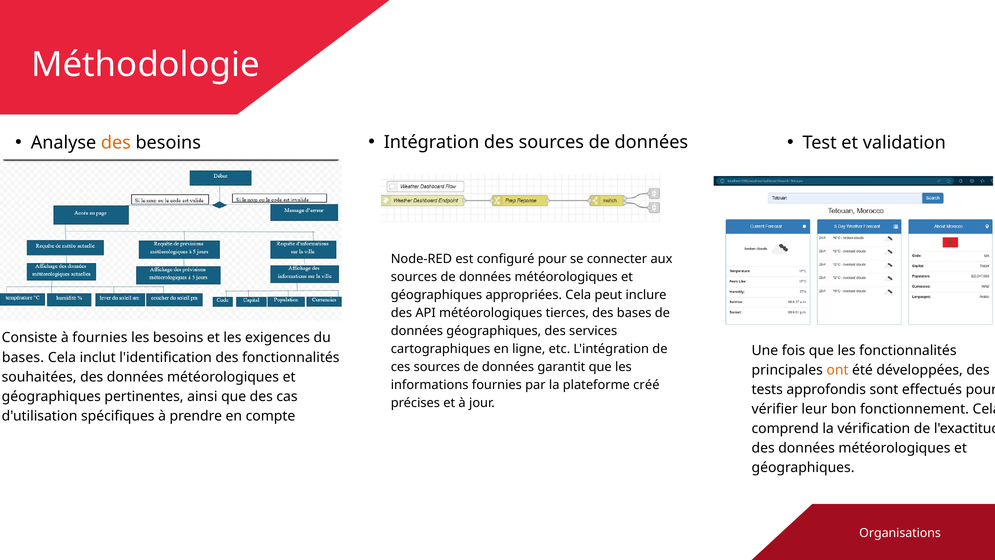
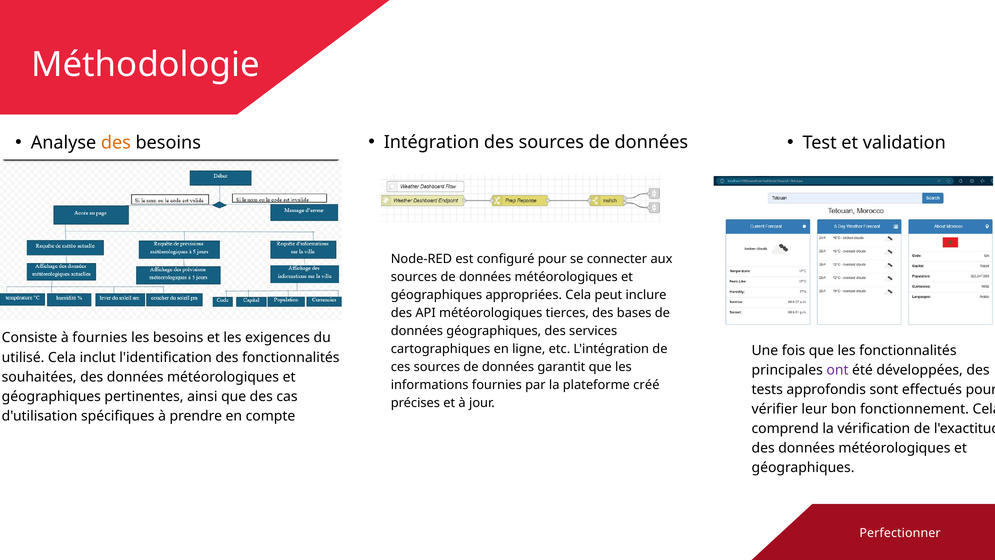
bases: bases -> utilisé (23, 357)
ont colour: orange -> purple (838, 370)
Organisations: Organisations -> Perfectionner (900, 533)
